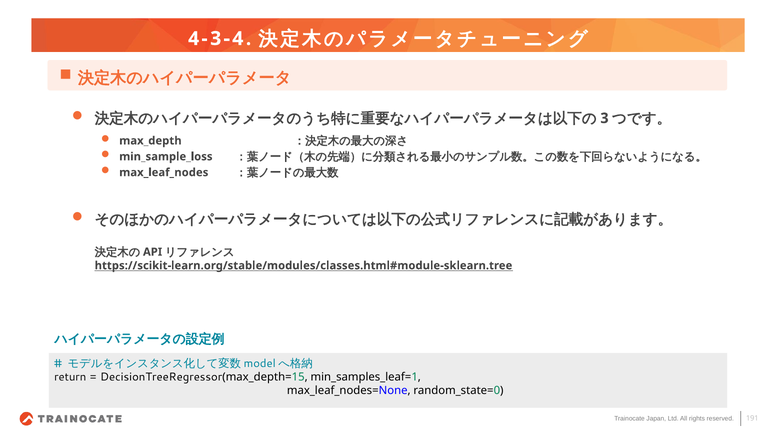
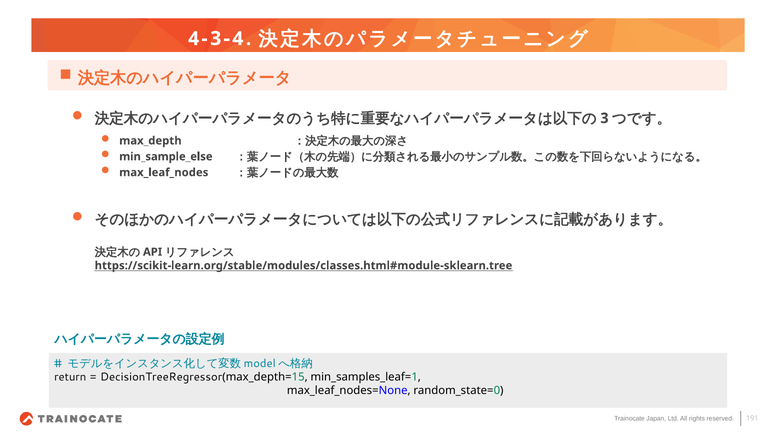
min_sample_loss: min_sample_loss -> min_sample_else (166, 156)
